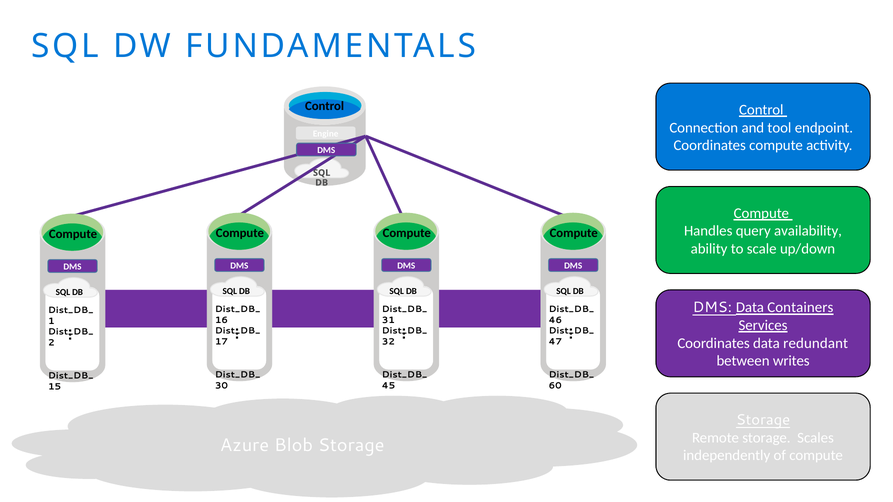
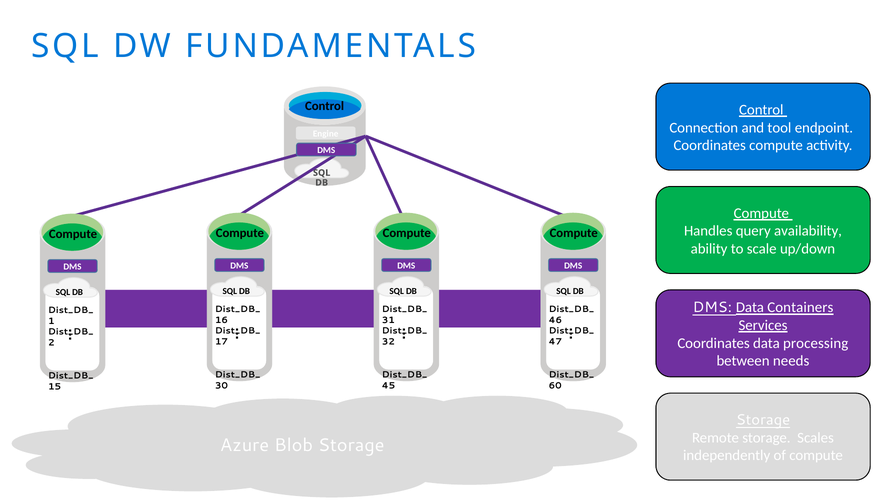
redundant: redundant -> processing (816, 343)
writes: writes -> needs (791, 361)
